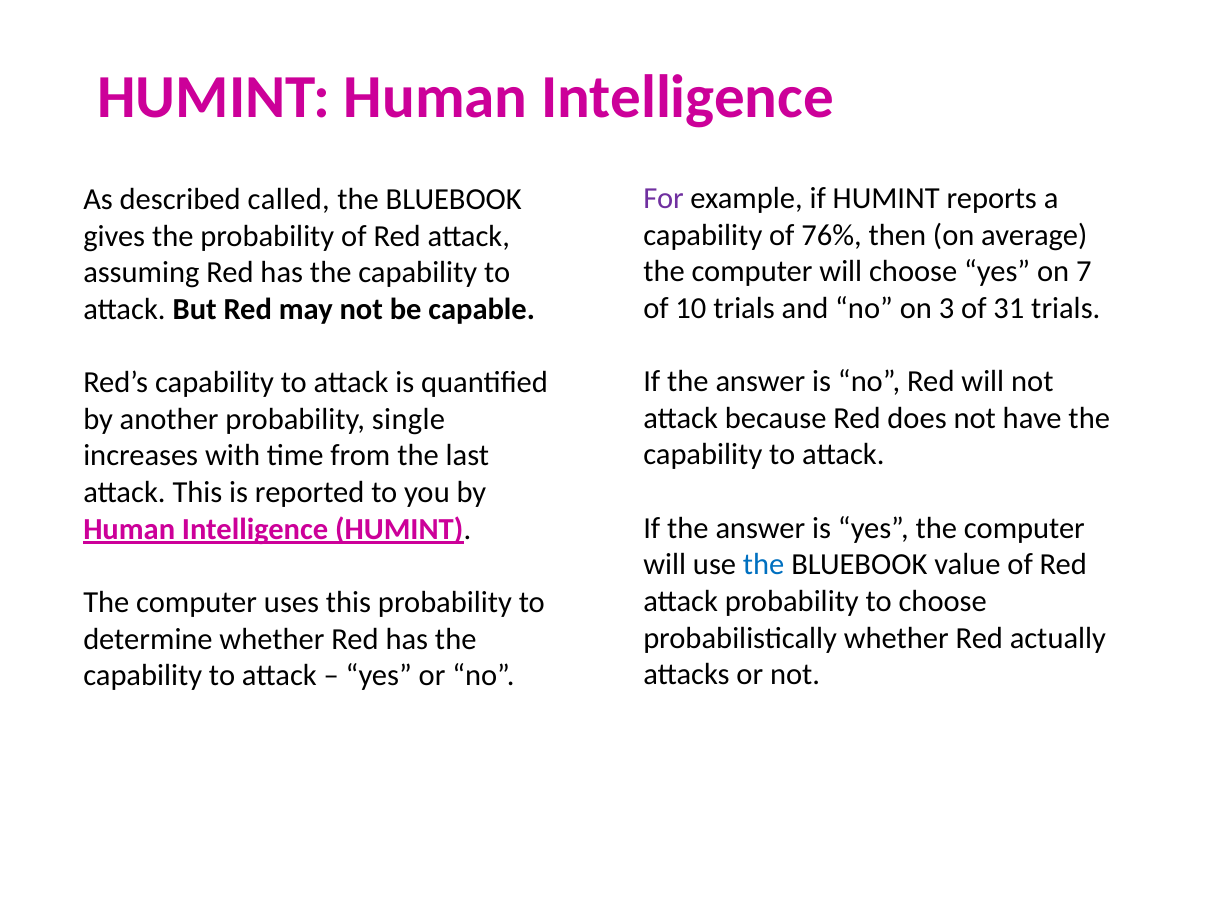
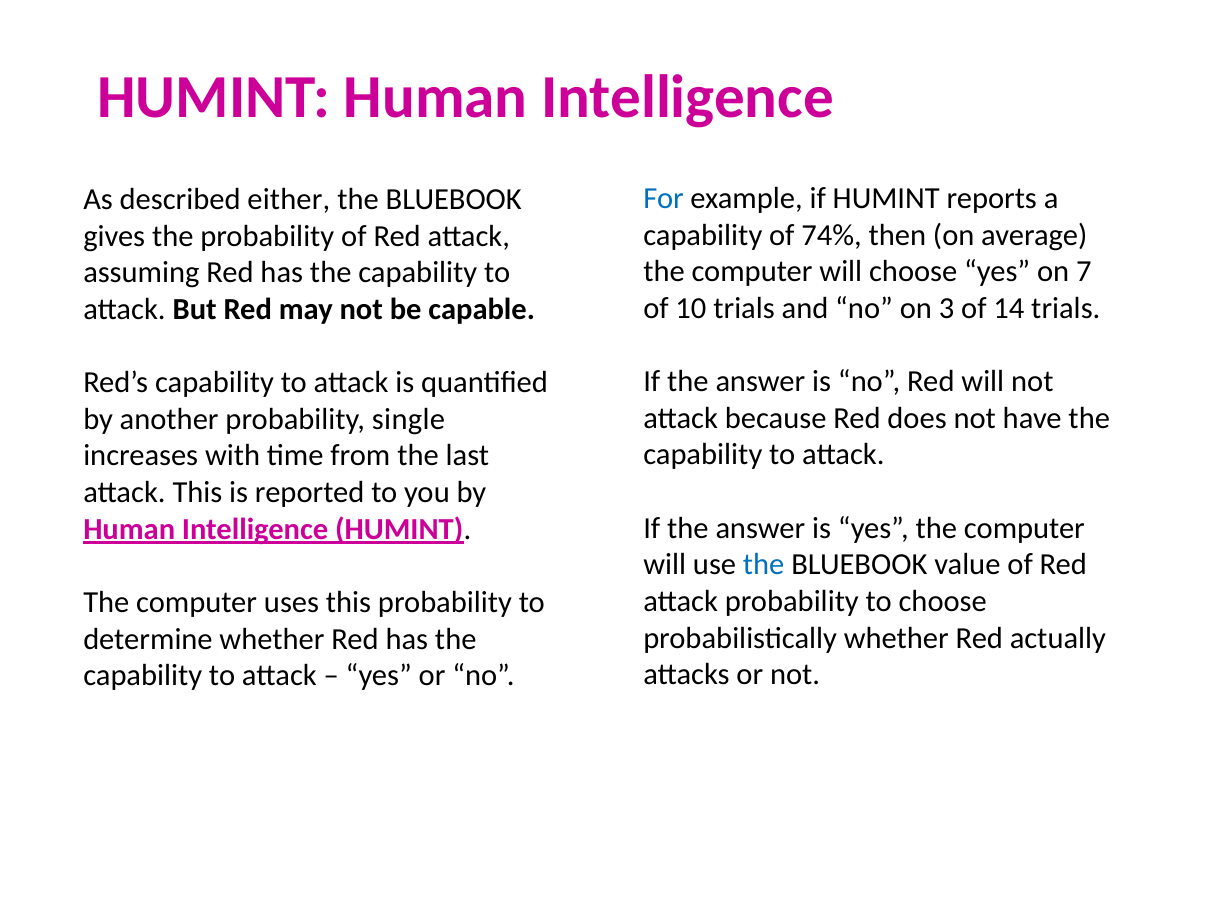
For colour: purple -> blue (664, 198)
called: called -> either (289, 200)
76%: 76% -> 74% (832, 235)
31: 31 -> 14 (1009, 308)
